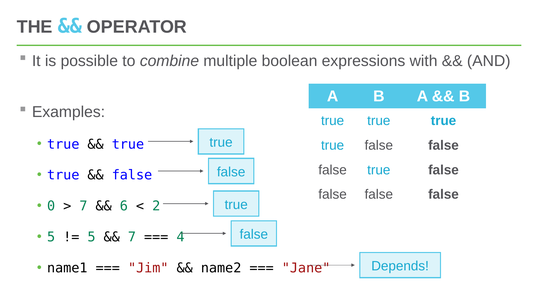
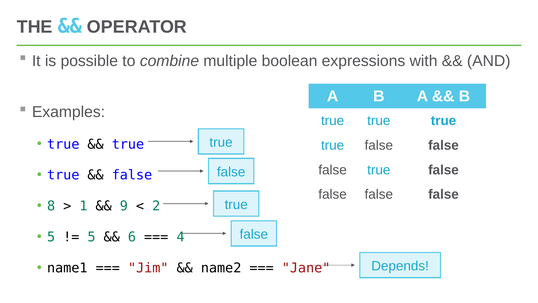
0: 0 -> 8 (51, 206)
7: 7 -> 1 (83, 206)
6: 6 -> 9 (124, 206)
7: 7 -> 6 (132, 237)
